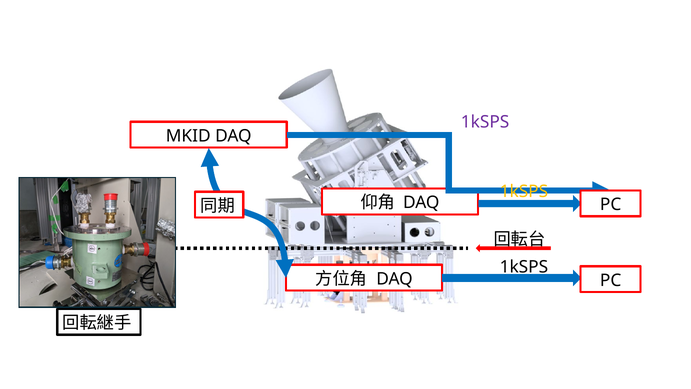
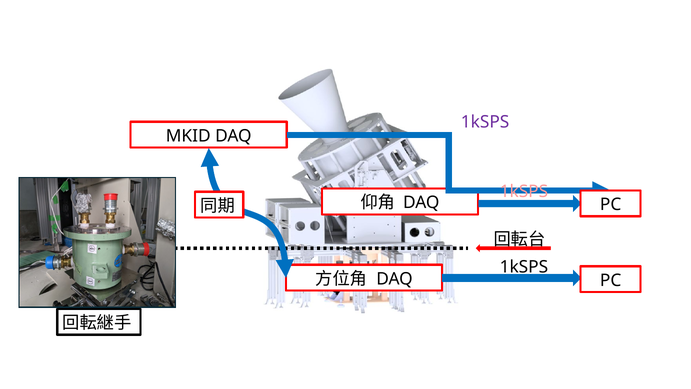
1kSPS colour: yellow -> pink (524, 191)
